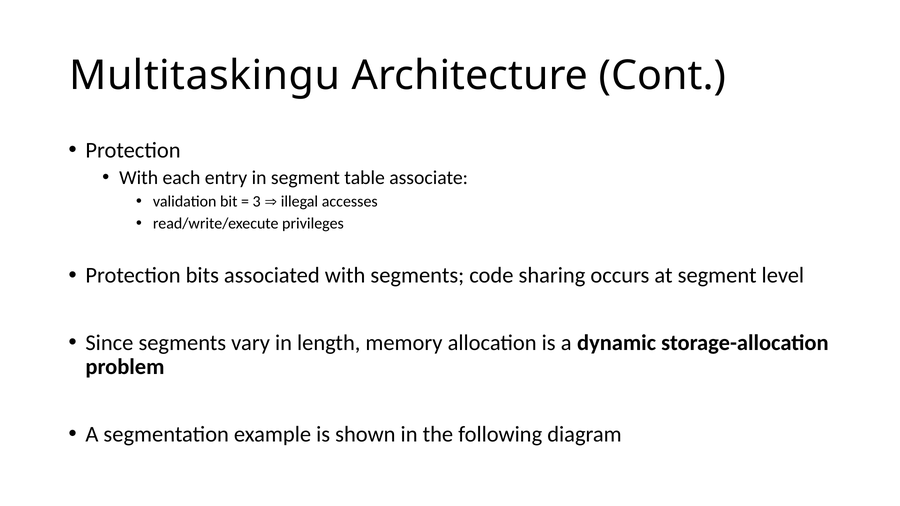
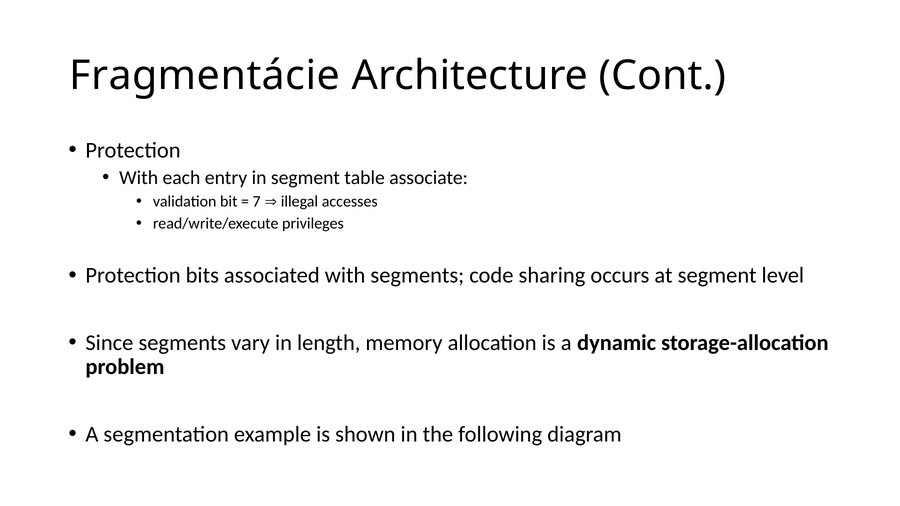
Multitaskingu: Multitaskingu -> Fragmentácie (205, 76)
3: 3 -> 7 (257, 202)
